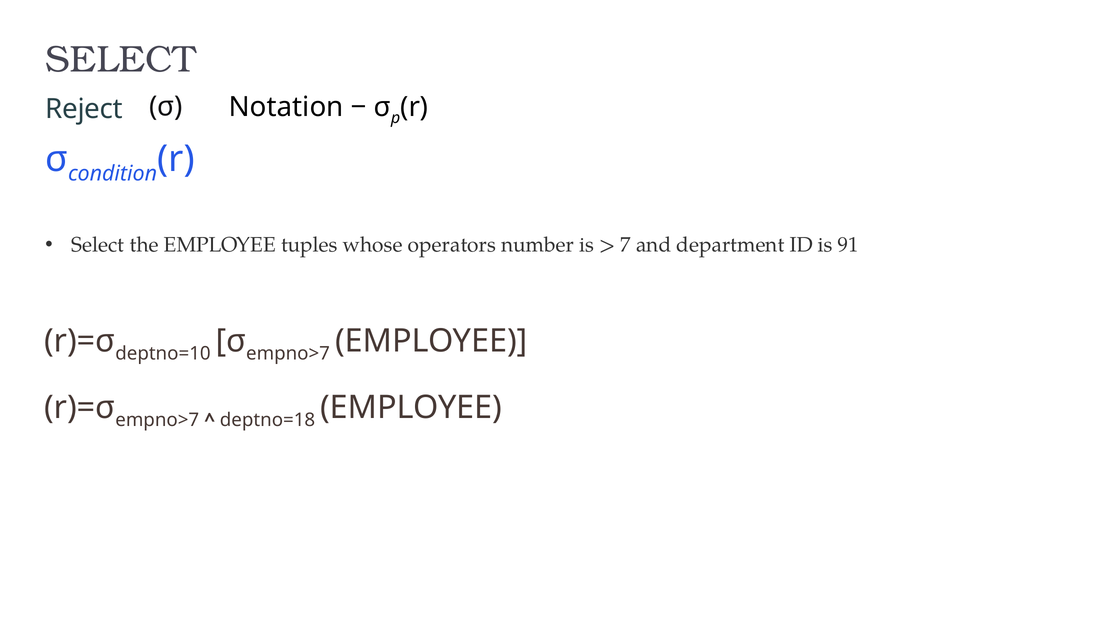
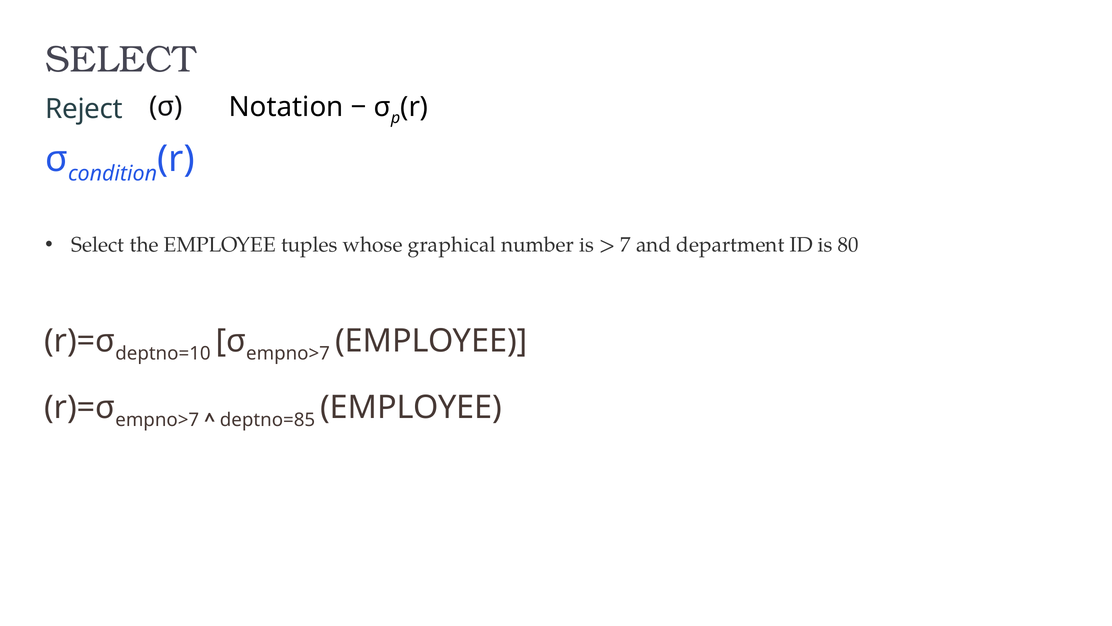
operators: operators -> graphical (452, 245)
91: 91 -> 80 (848, 245)
deptno=18: deptno=18 -> deptno=85 (268, 420)
